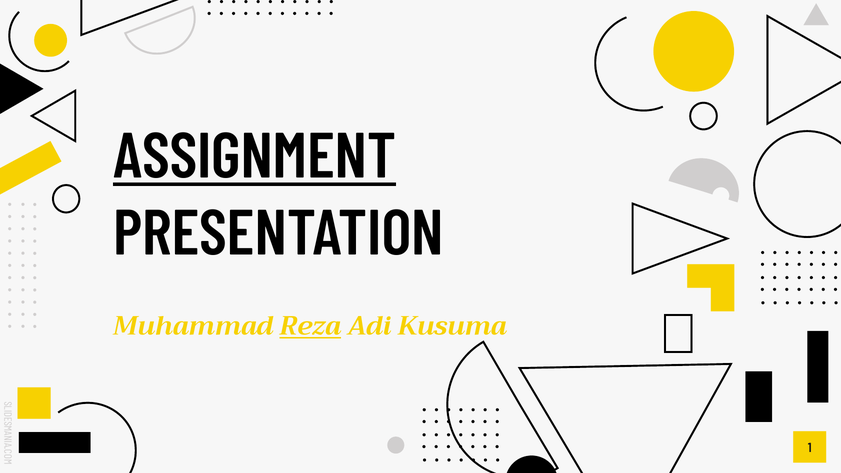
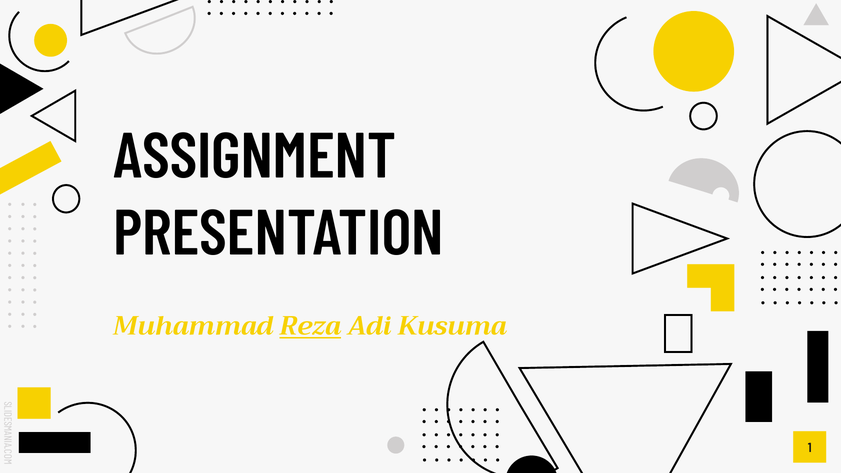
ASSIGNMENT underline: present -> none (255, 157)
